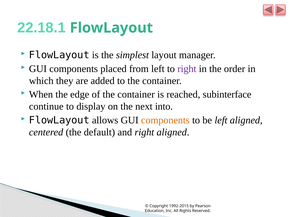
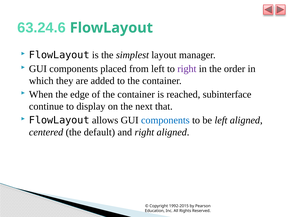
22.18.1: 22.18.1 -> 63.24.6 (42, 28)
into: into -> that (164, 107)
components colour: orange -> blue (165, 120)
